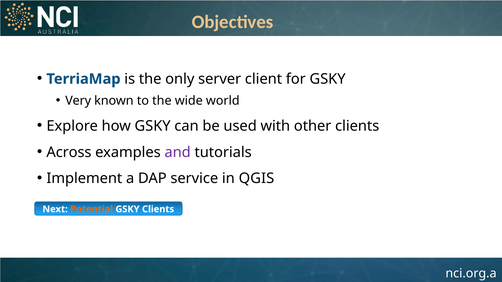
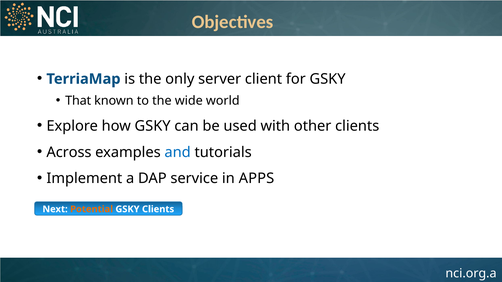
Very: Very -> That (78, 101)
and colour: purple -> blue (178, 152)
QGIS: QGIS -> APPS (257, 179)
